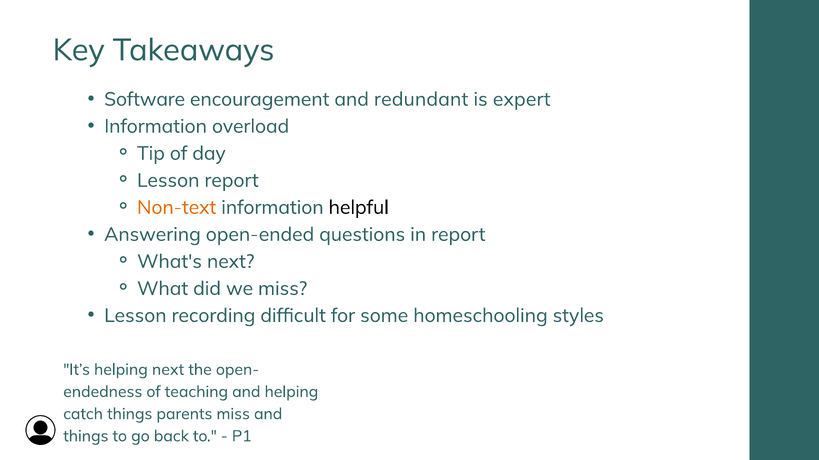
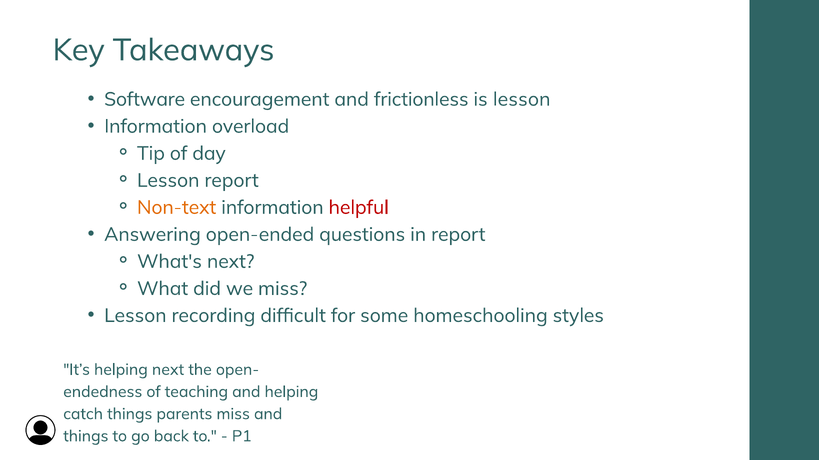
redundant: redundant -> frictionless (421, 99)
is expert: expert -> lesson (522, 99)
helpful colour: black -> red (359, 208)
